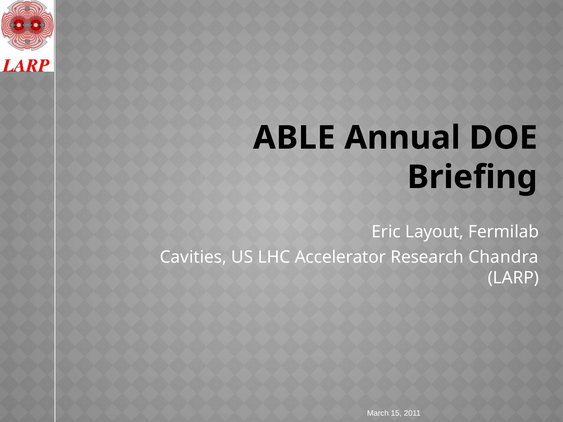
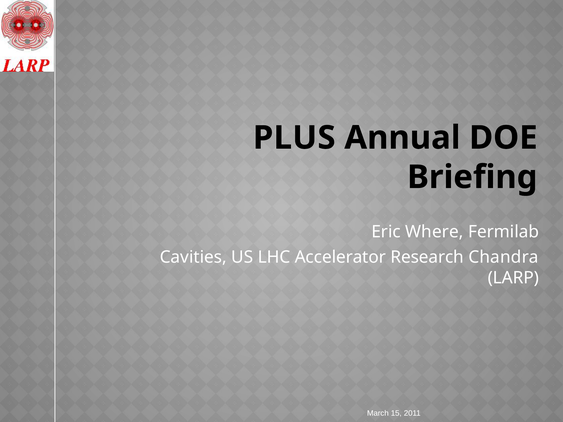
ABLE: ABLE -> PLUS (294, 138)
Layout: Layout -> Where (434, 232)
